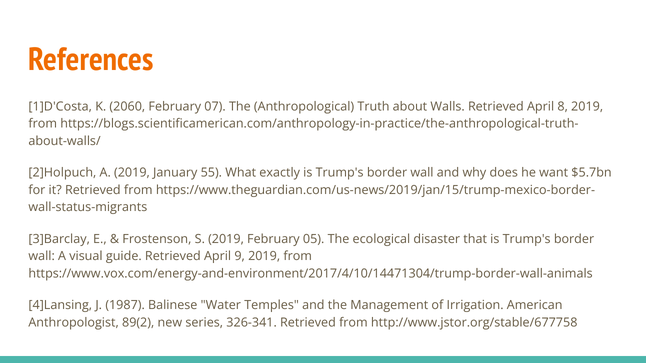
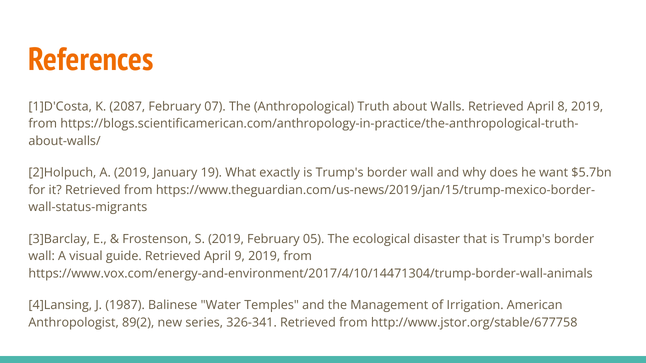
2060: 2060 -> 2087 (127, 107)
55: 55 -> 19 (211, 173)
